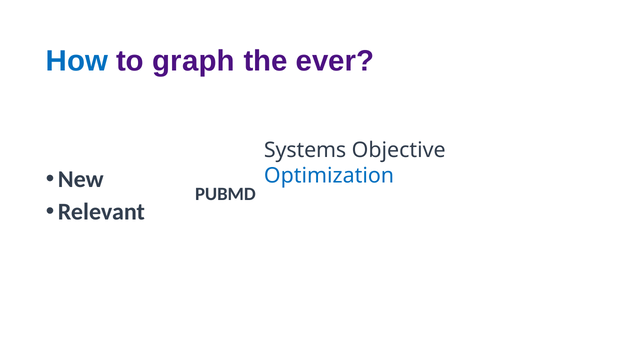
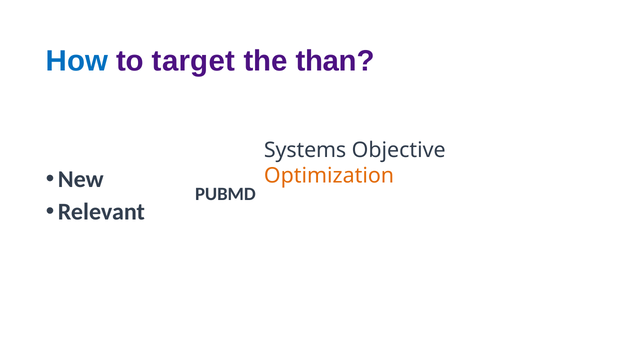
graph: graph -> target (194, 61)
ever: ever -> than (335, 61)
Optimization colour: blue -> orange (329, 176)
